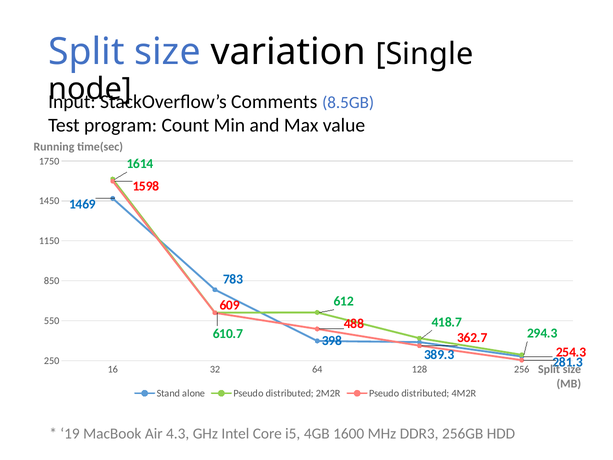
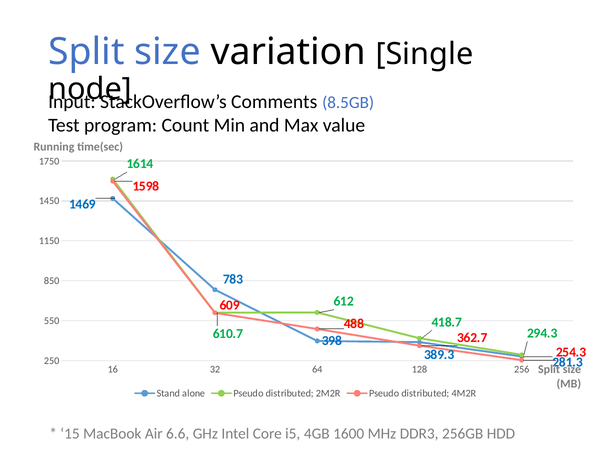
19: 19 -> 15 (70, 434)
4.3: 4.3 -> 6.6 (178, 434)
